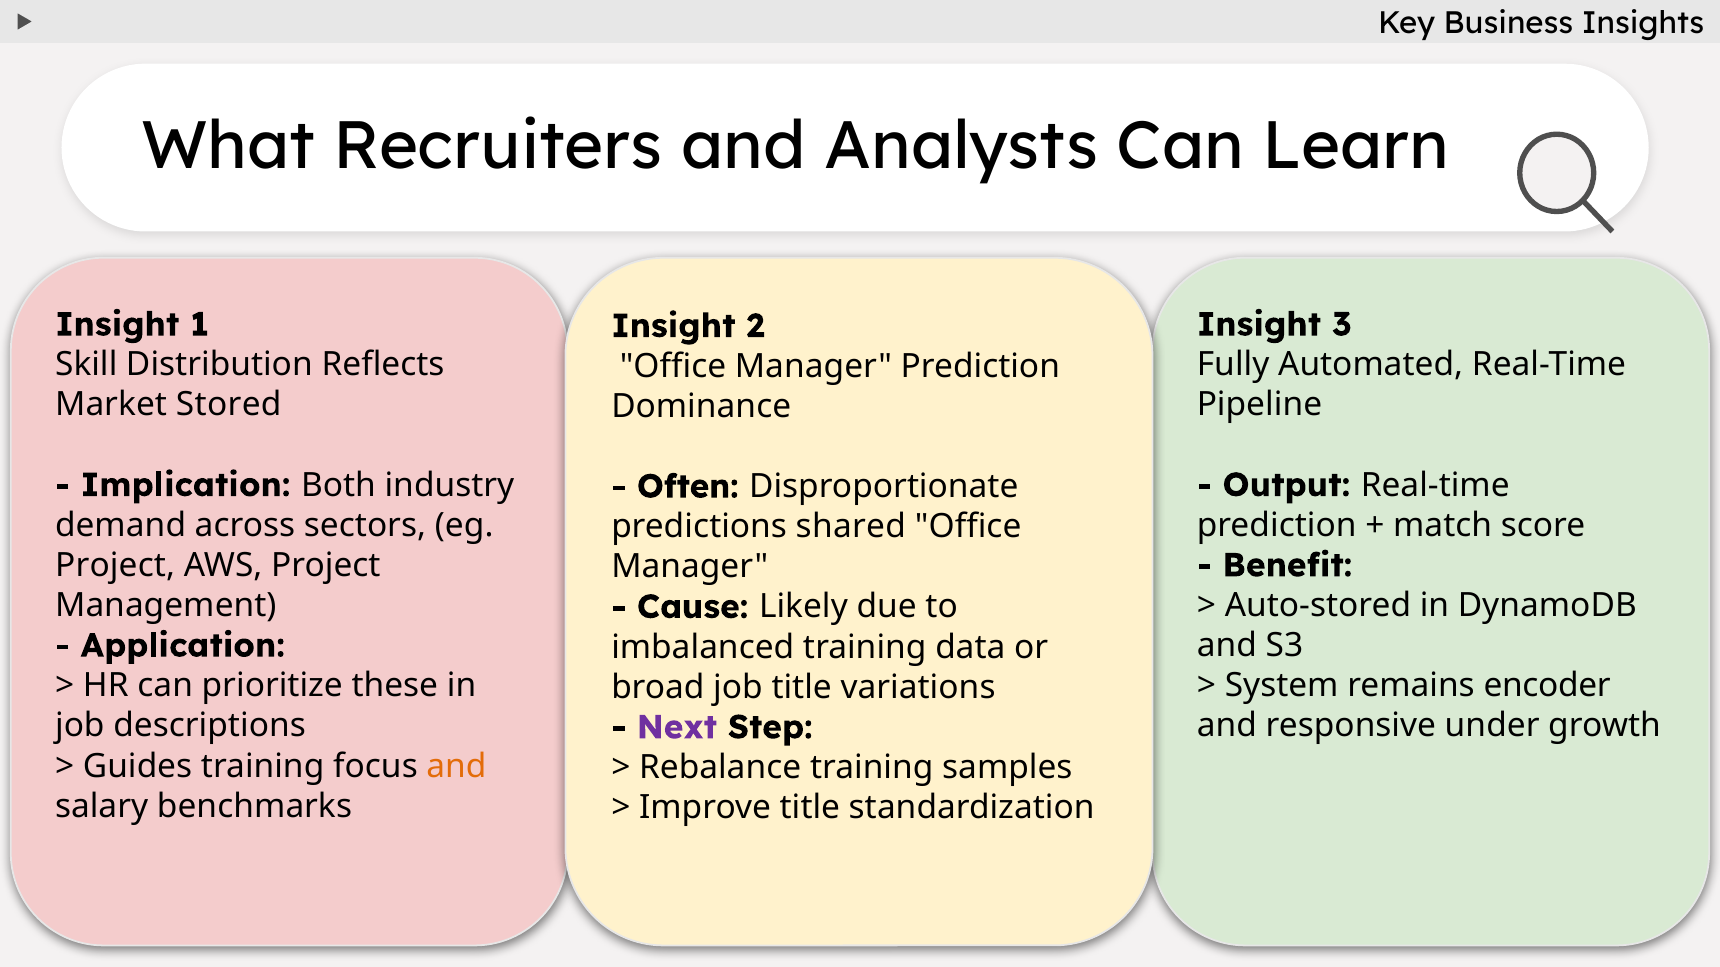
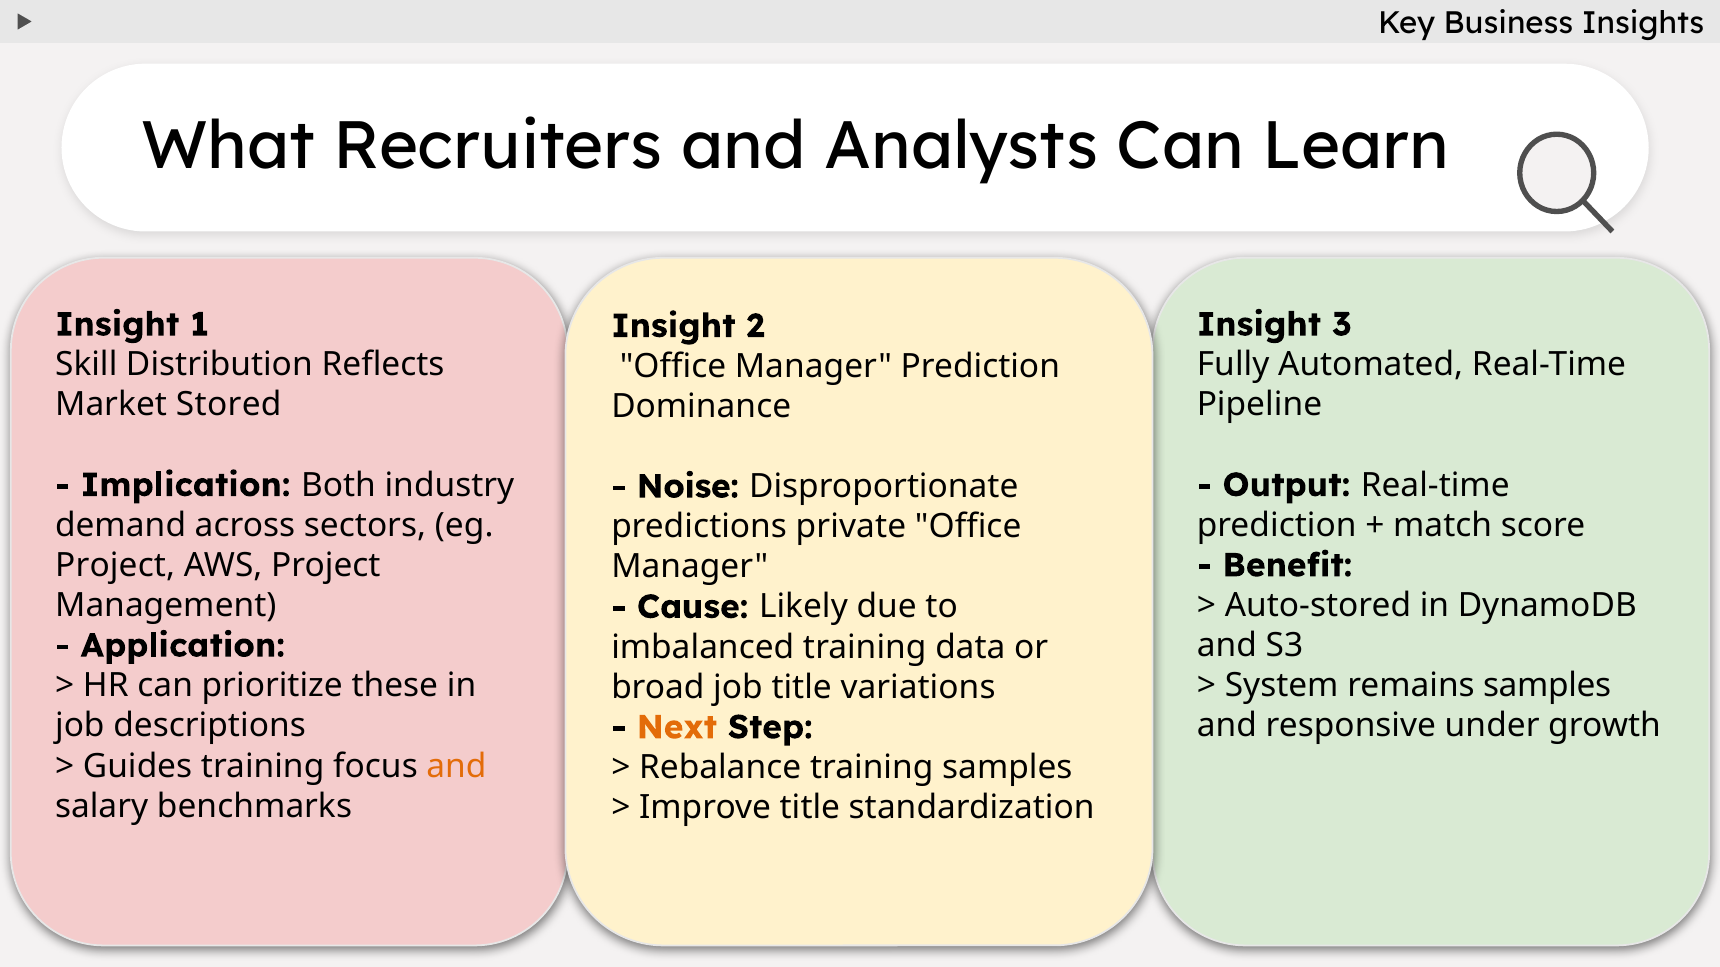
Often: Often -> Noise (688, 487)
shared: shared -> private (851, 527)
remains encoder: encoder -> samples (1547, 686)
Next colour: purple -> orange (677, 728)
